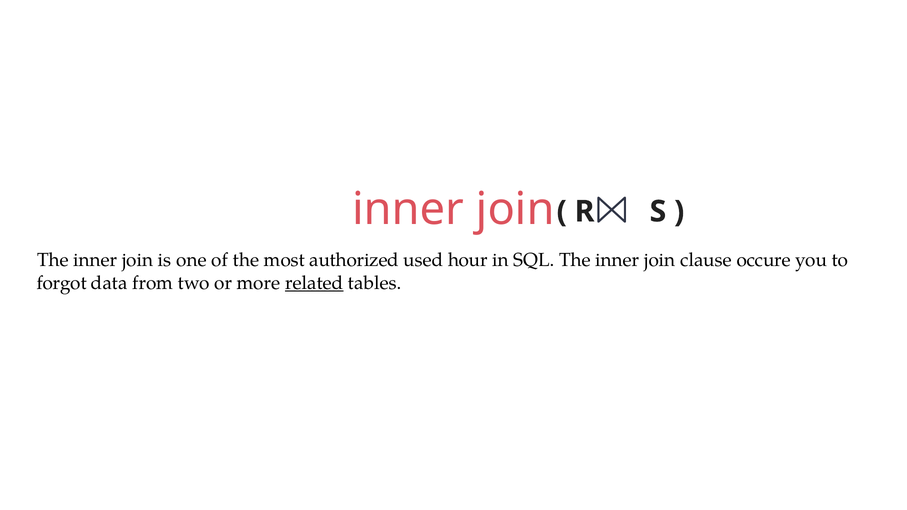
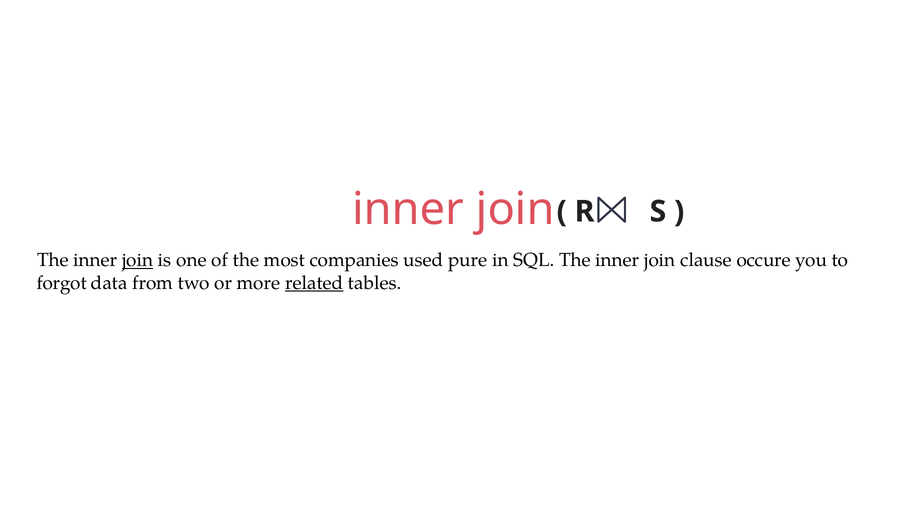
join underline: none -> present (138, 260)
authorized: authorized -> companies (354, 260)
hour: hour -> pure (468, 260)
